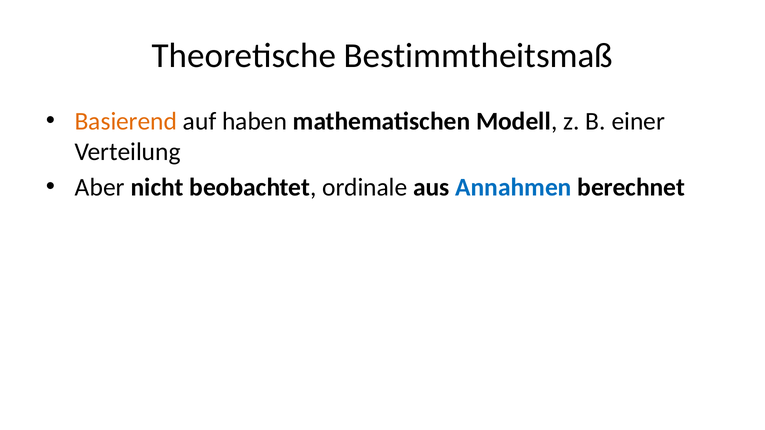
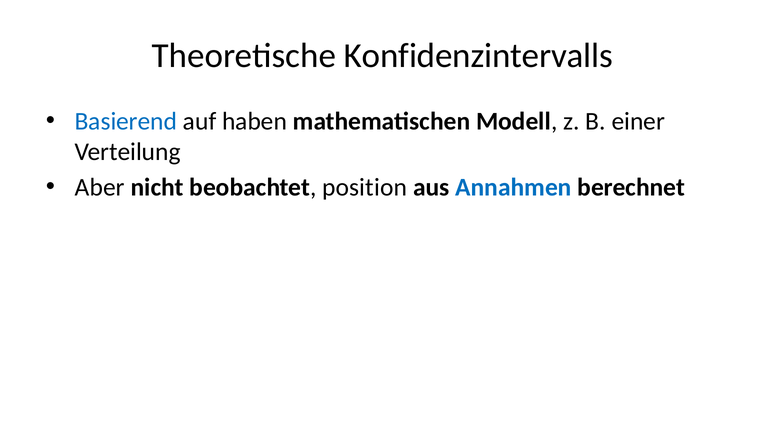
Bestimmtheitsmaß: Bestimmtheitsmaß -> Konfidenzintervalls (478, 56)
Basierend colour: orange -> blue (126, 121)
ordinale: ordinale -> position (365, 188)
